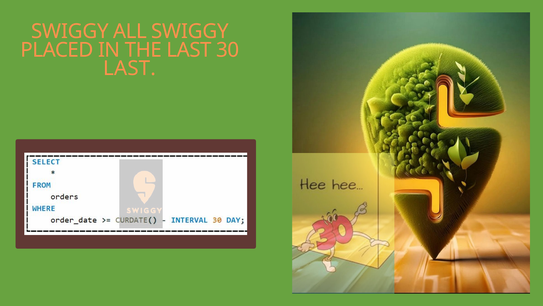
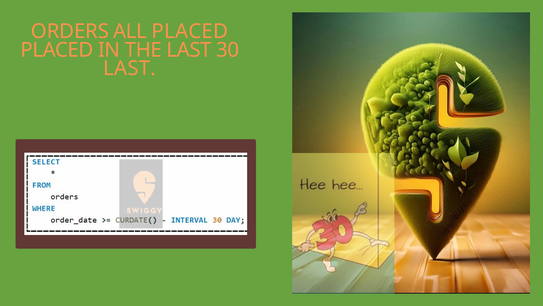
SWIGGY: SWIGGY -> ORDERS (70, 31)
ALL SWIGGY: SWIGGY -> PLACED (190, 31)
